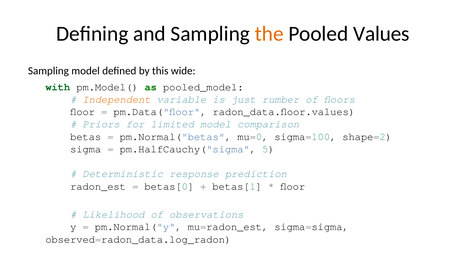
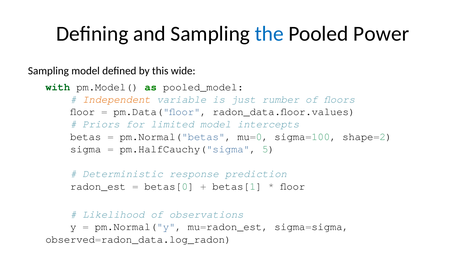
the colour: orange -> blue (269, 34)
Values: Values -> Power (381, 34)
comparison: comparison -> intercepts (268, 124)
